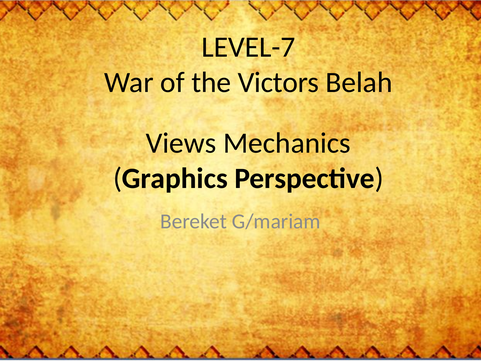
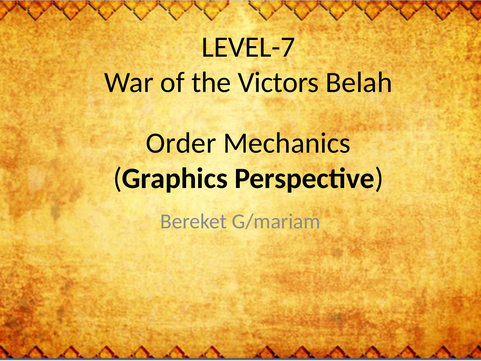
Views: Views -> Order (181, 143)
